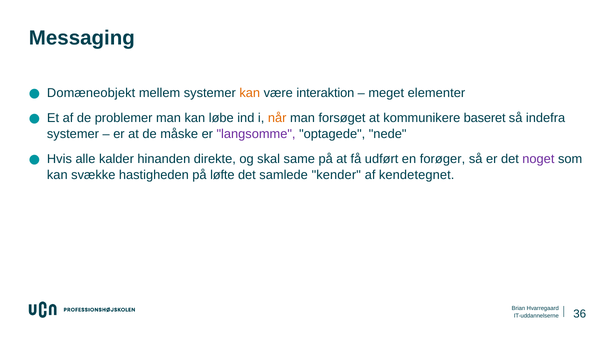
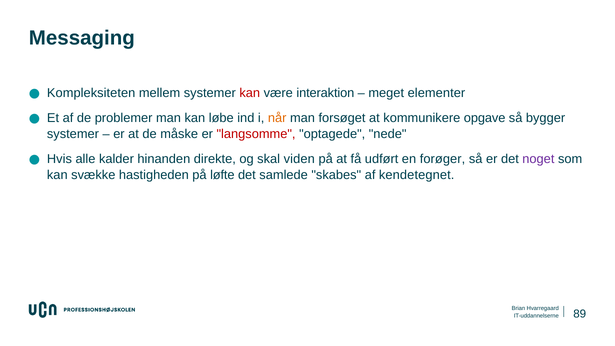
Domæneobjekt: Domæneobjekt -> Kompleksiteten (91, 93)
kan colour: orange -> red (250, 93)
baseret: baseret -> opgave (485, 118)
indefra: indefra -> bygger (546, 118)
langsomme colour: purple -> red (256, 134)
same: same -> viden (299, 159)
kender: kender -> skabes (336, 175)
36: 36 -> 89 (580, 314)
